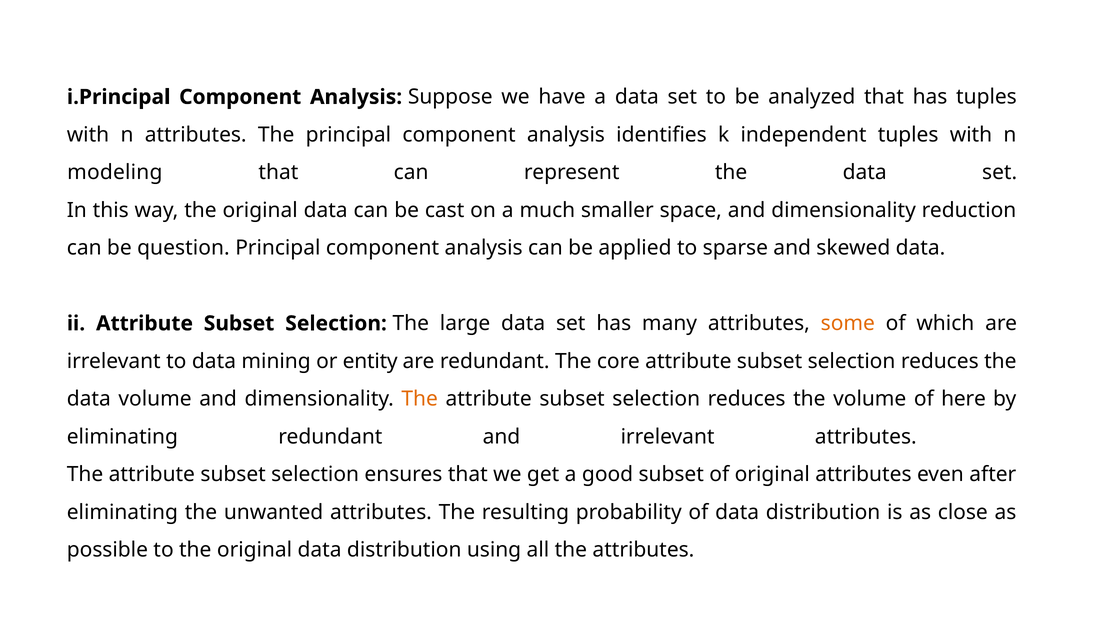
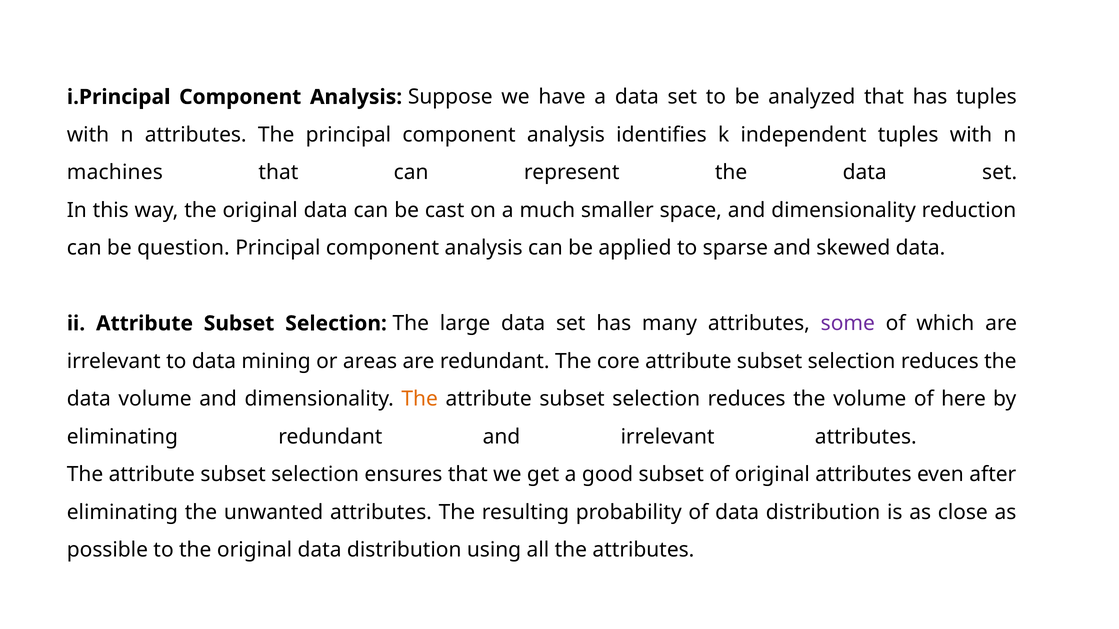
modeling: modeling -> machines (115, 173)
some colour: orange -> purple (848, 324)
entity: entity -> areas (370, 361)
